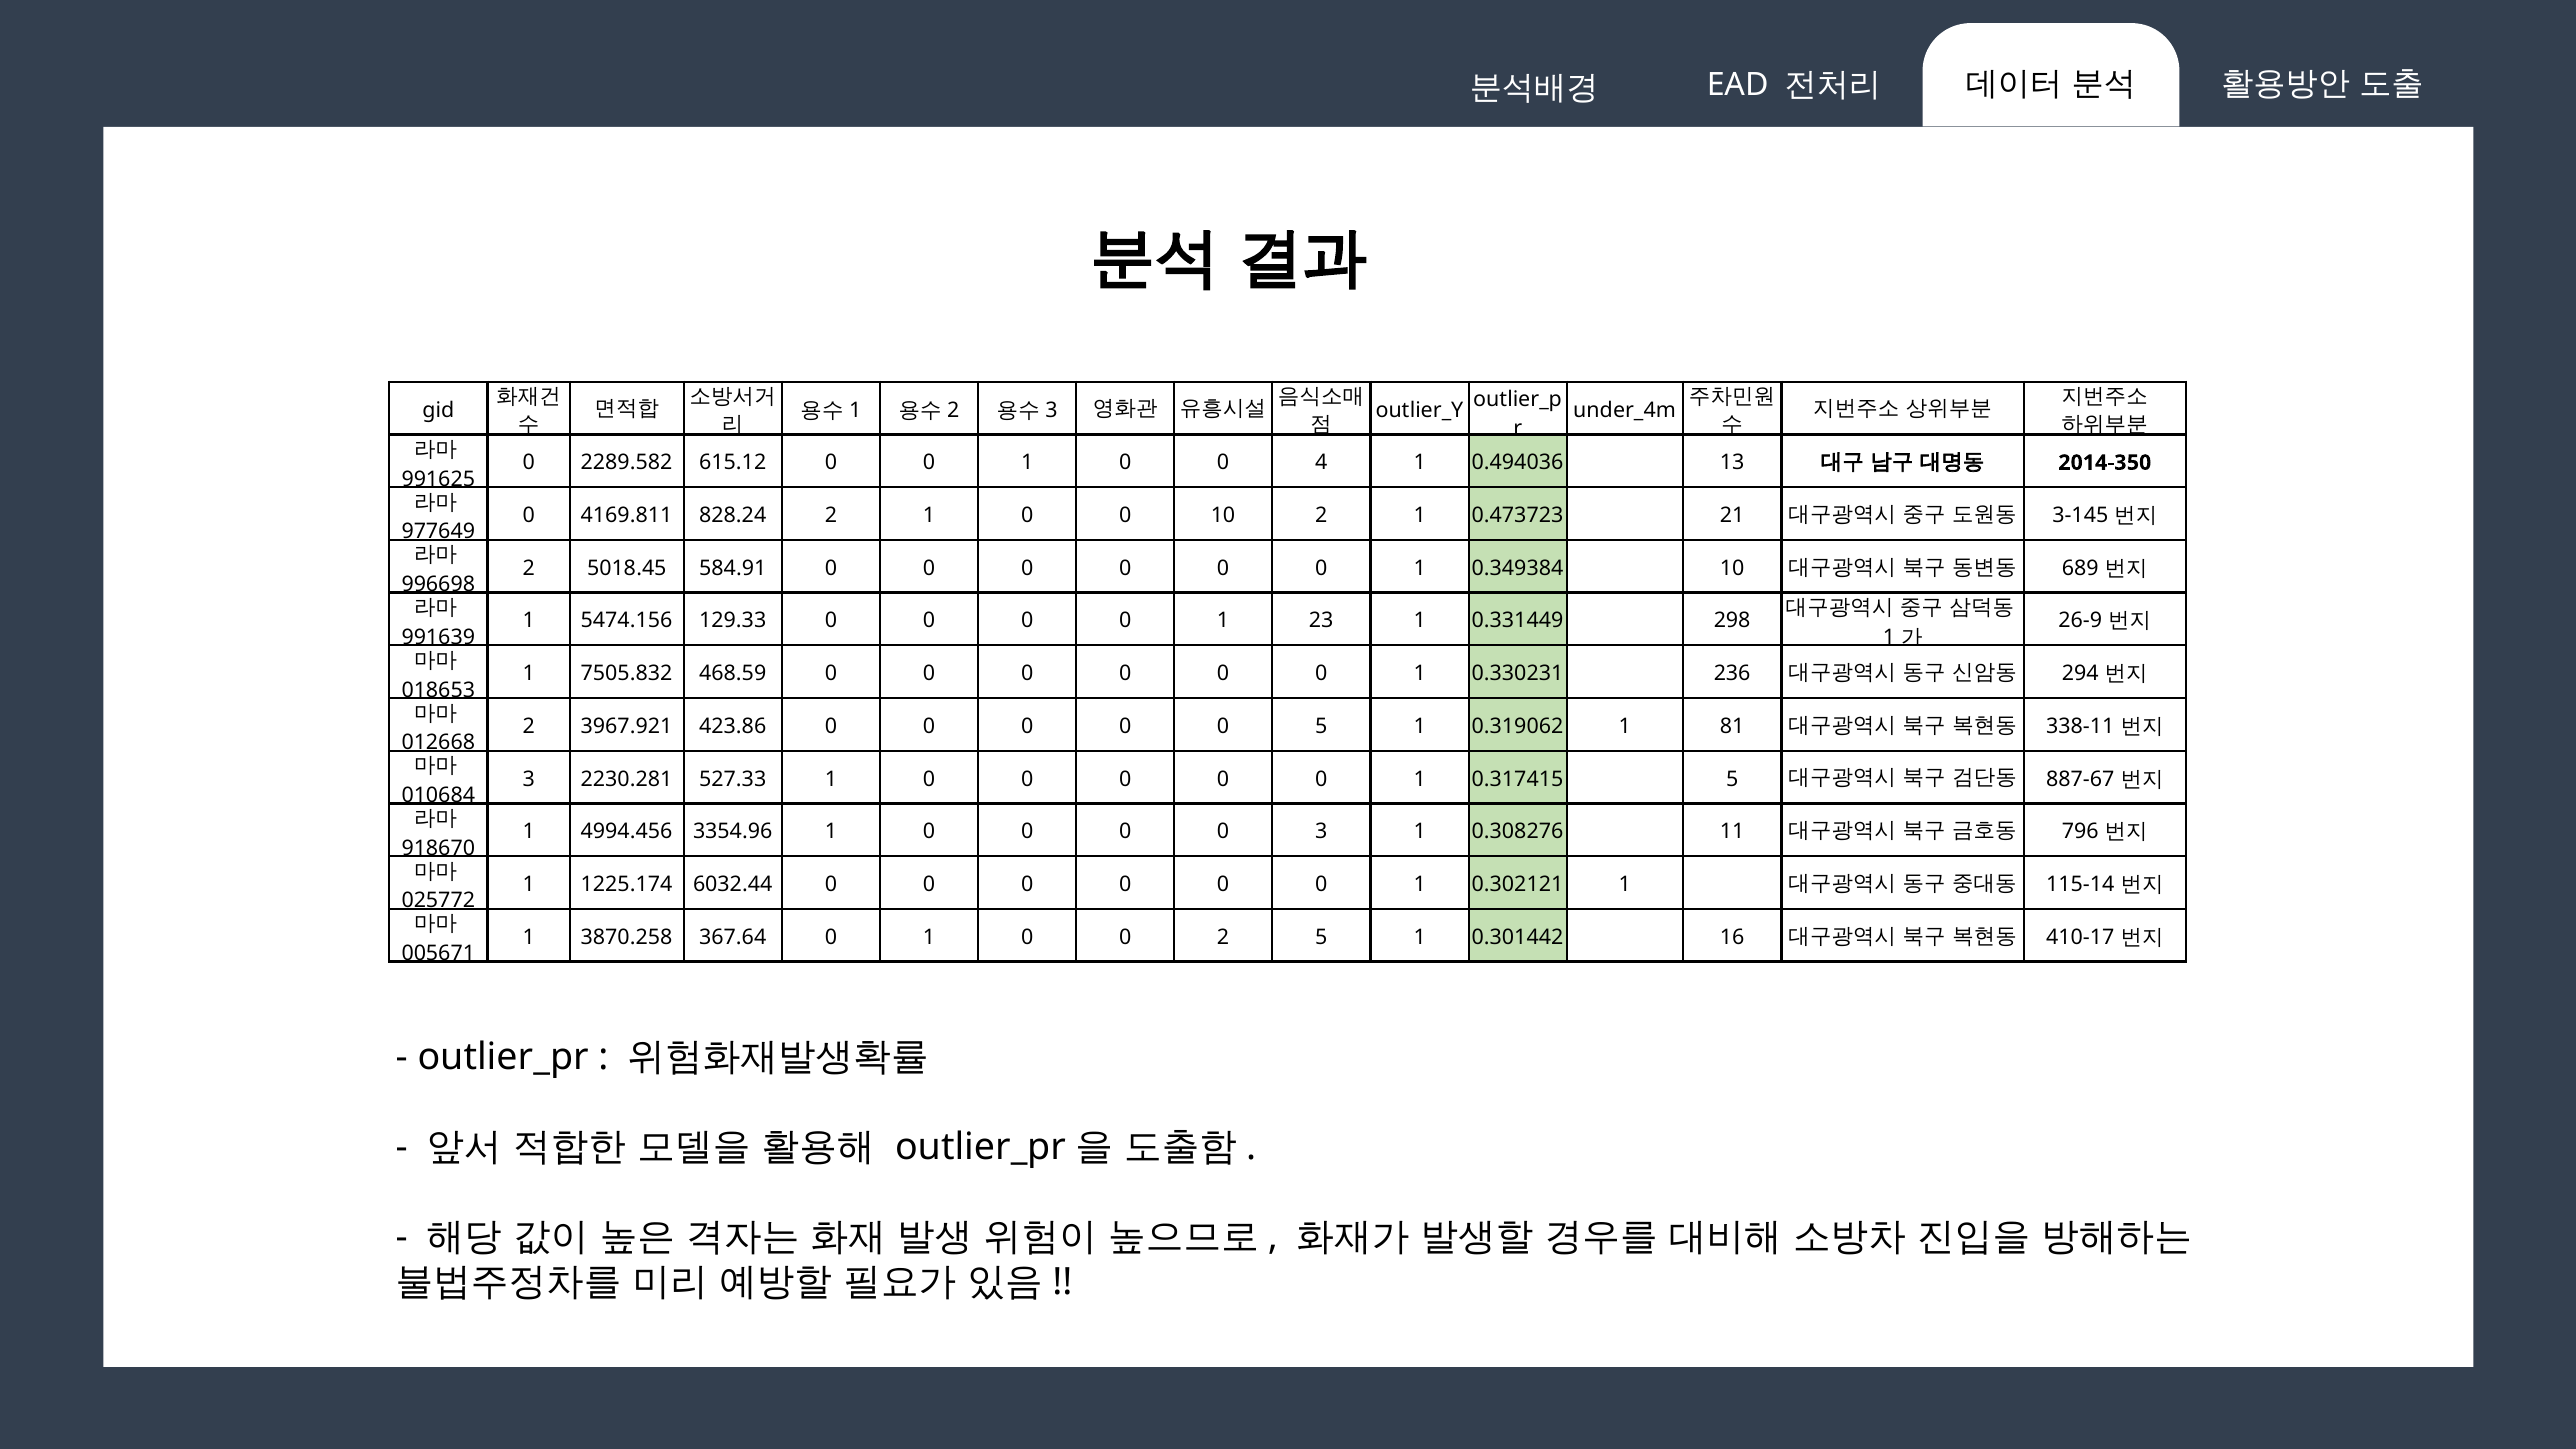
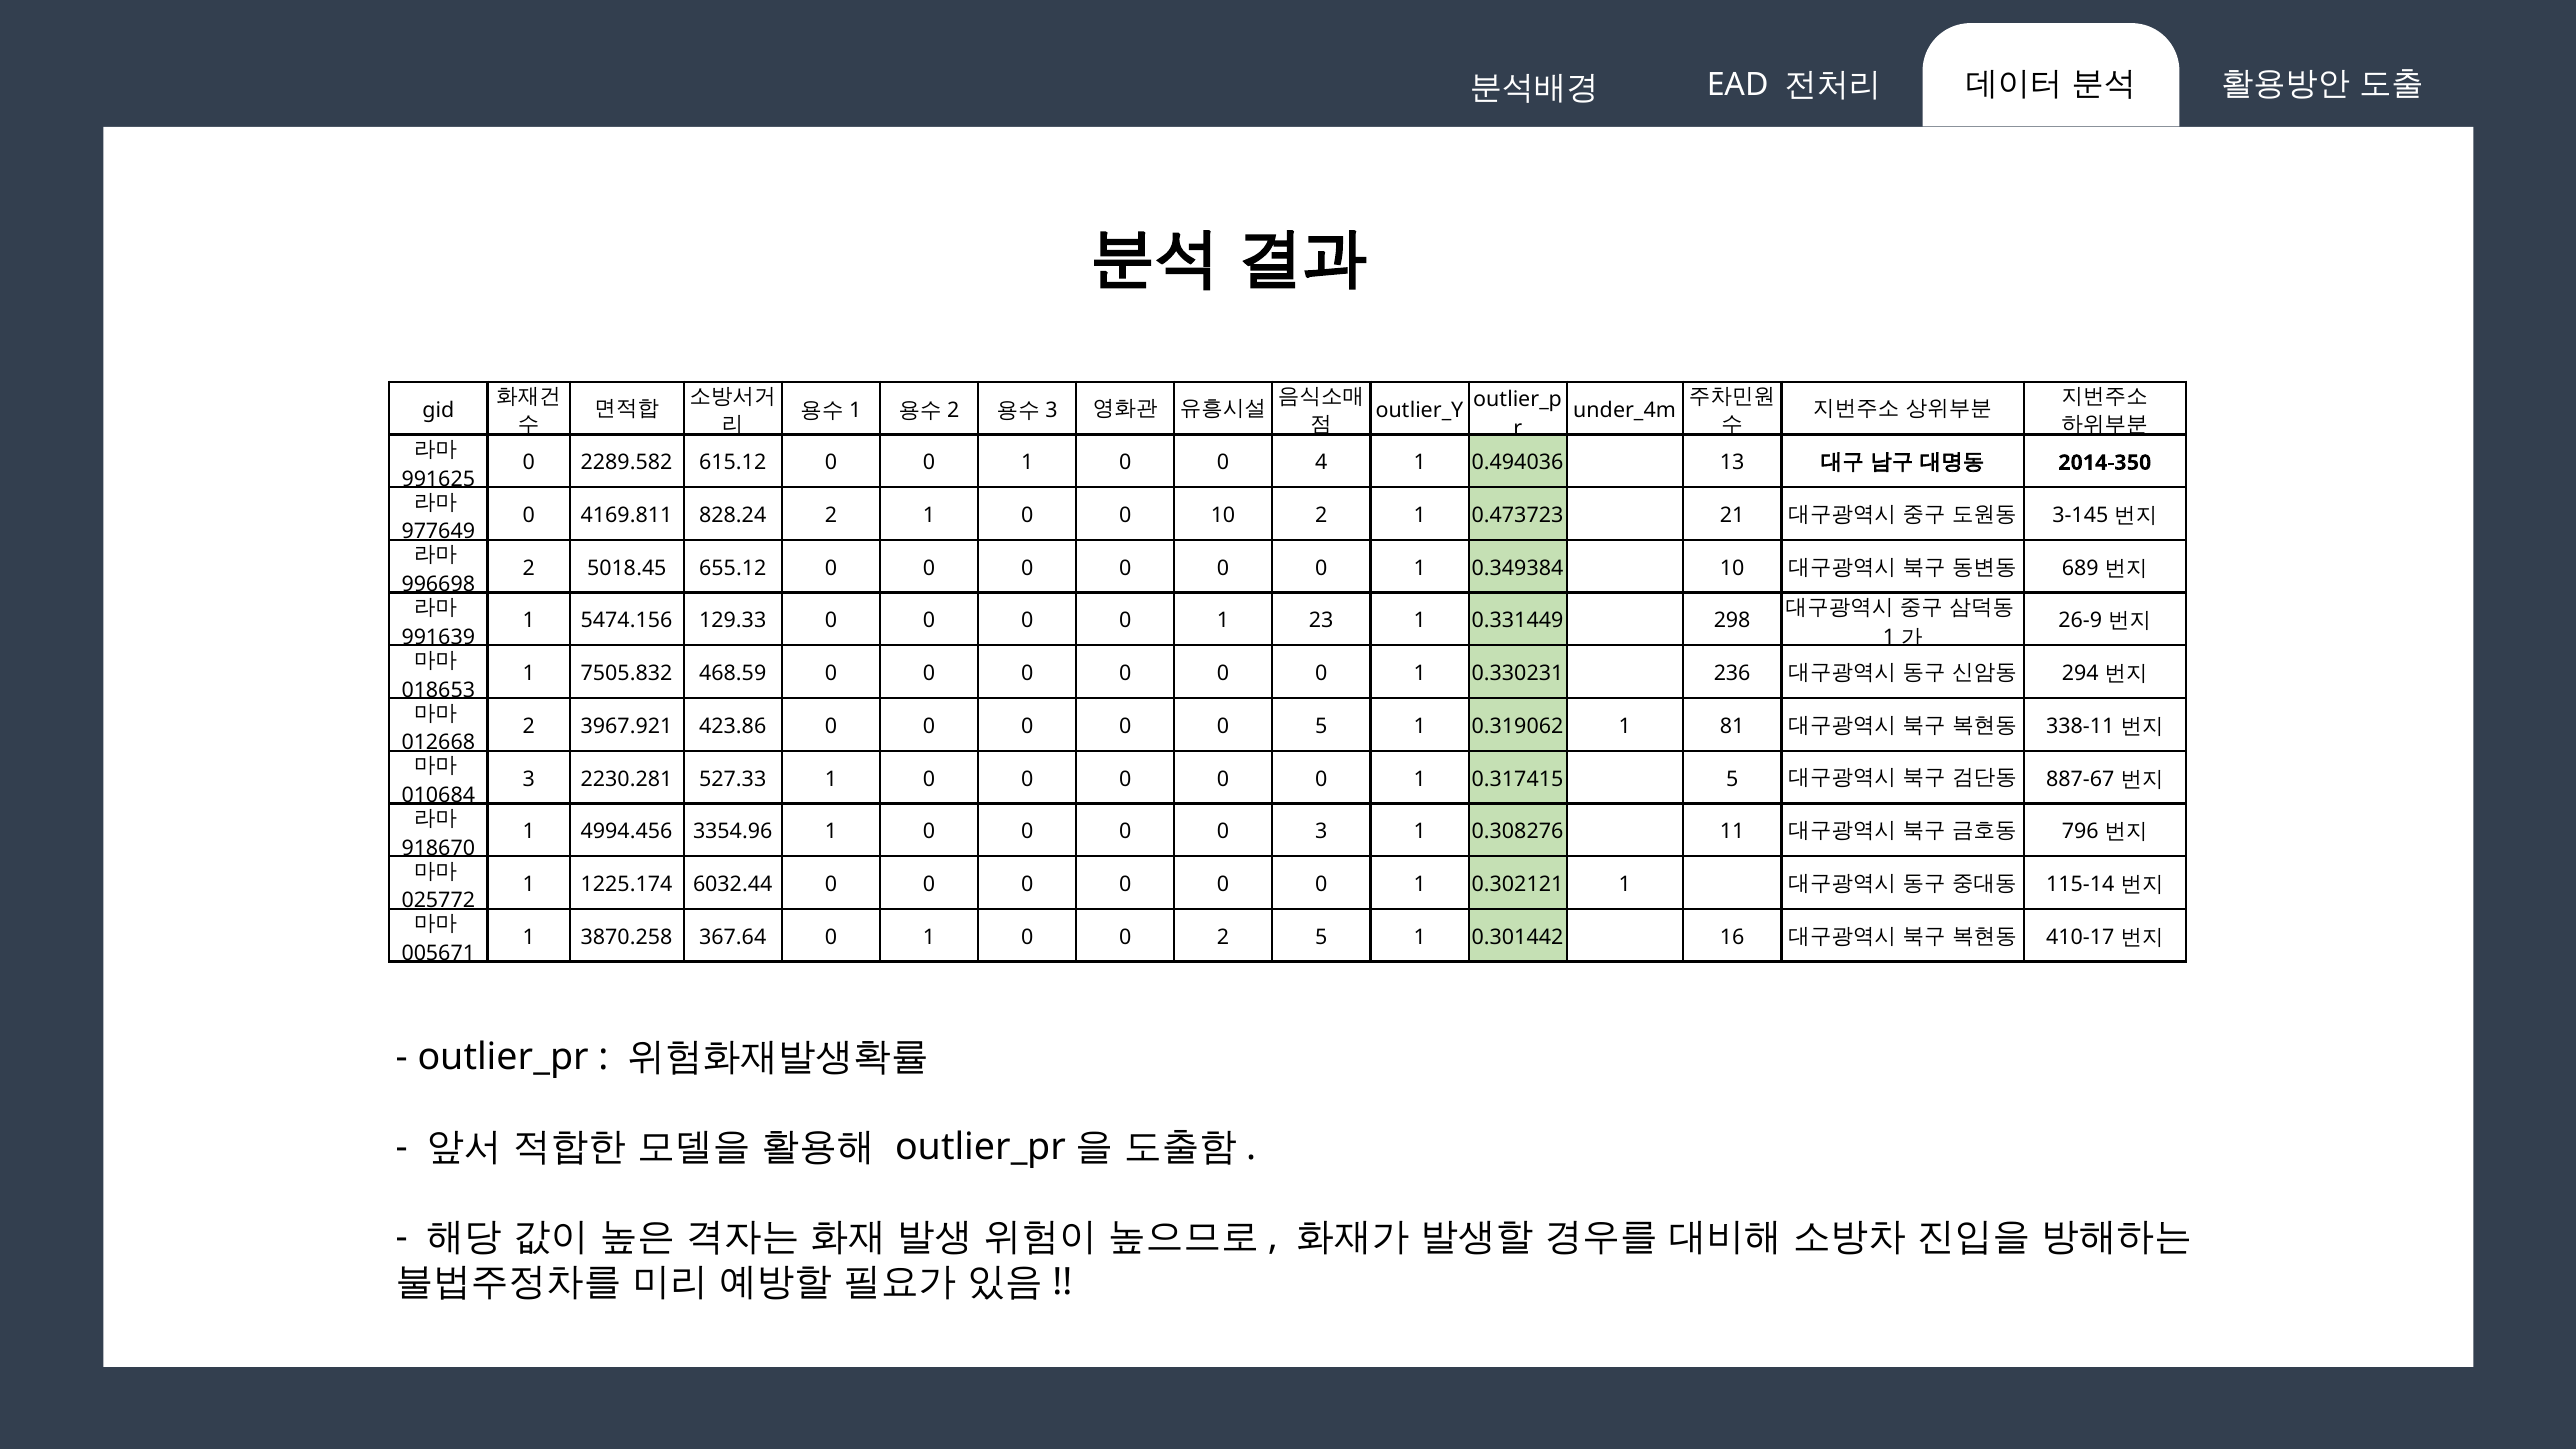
584.91: 584.91 -> 655.12 (733, 568)
